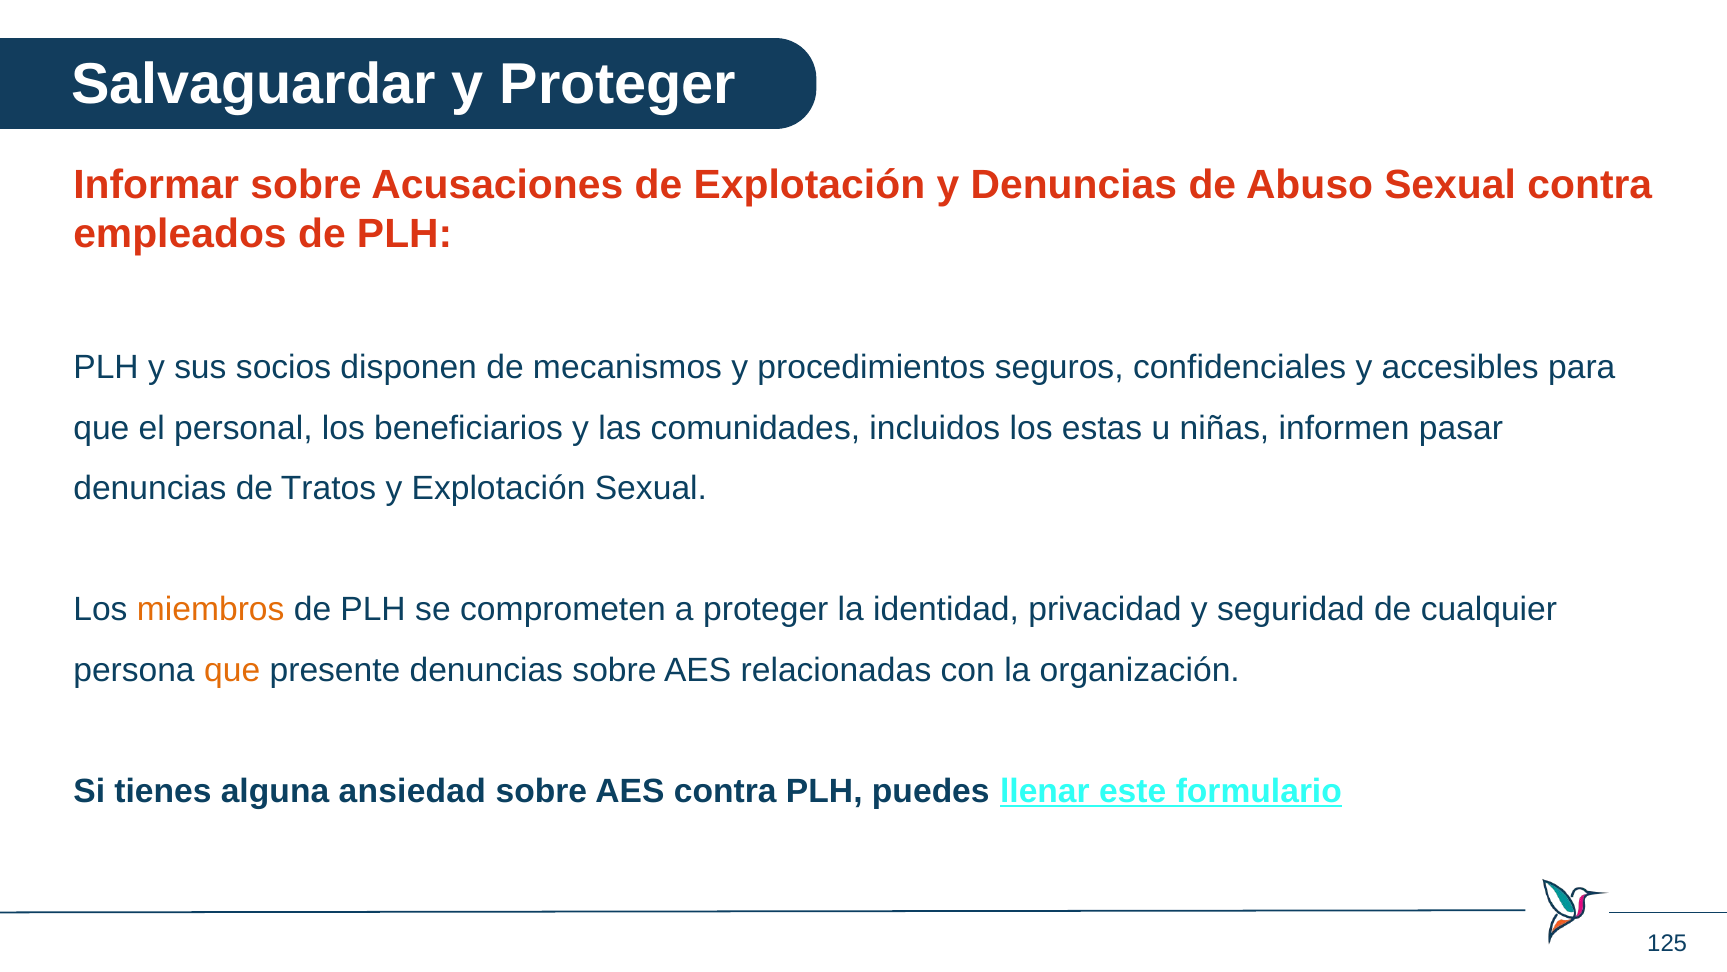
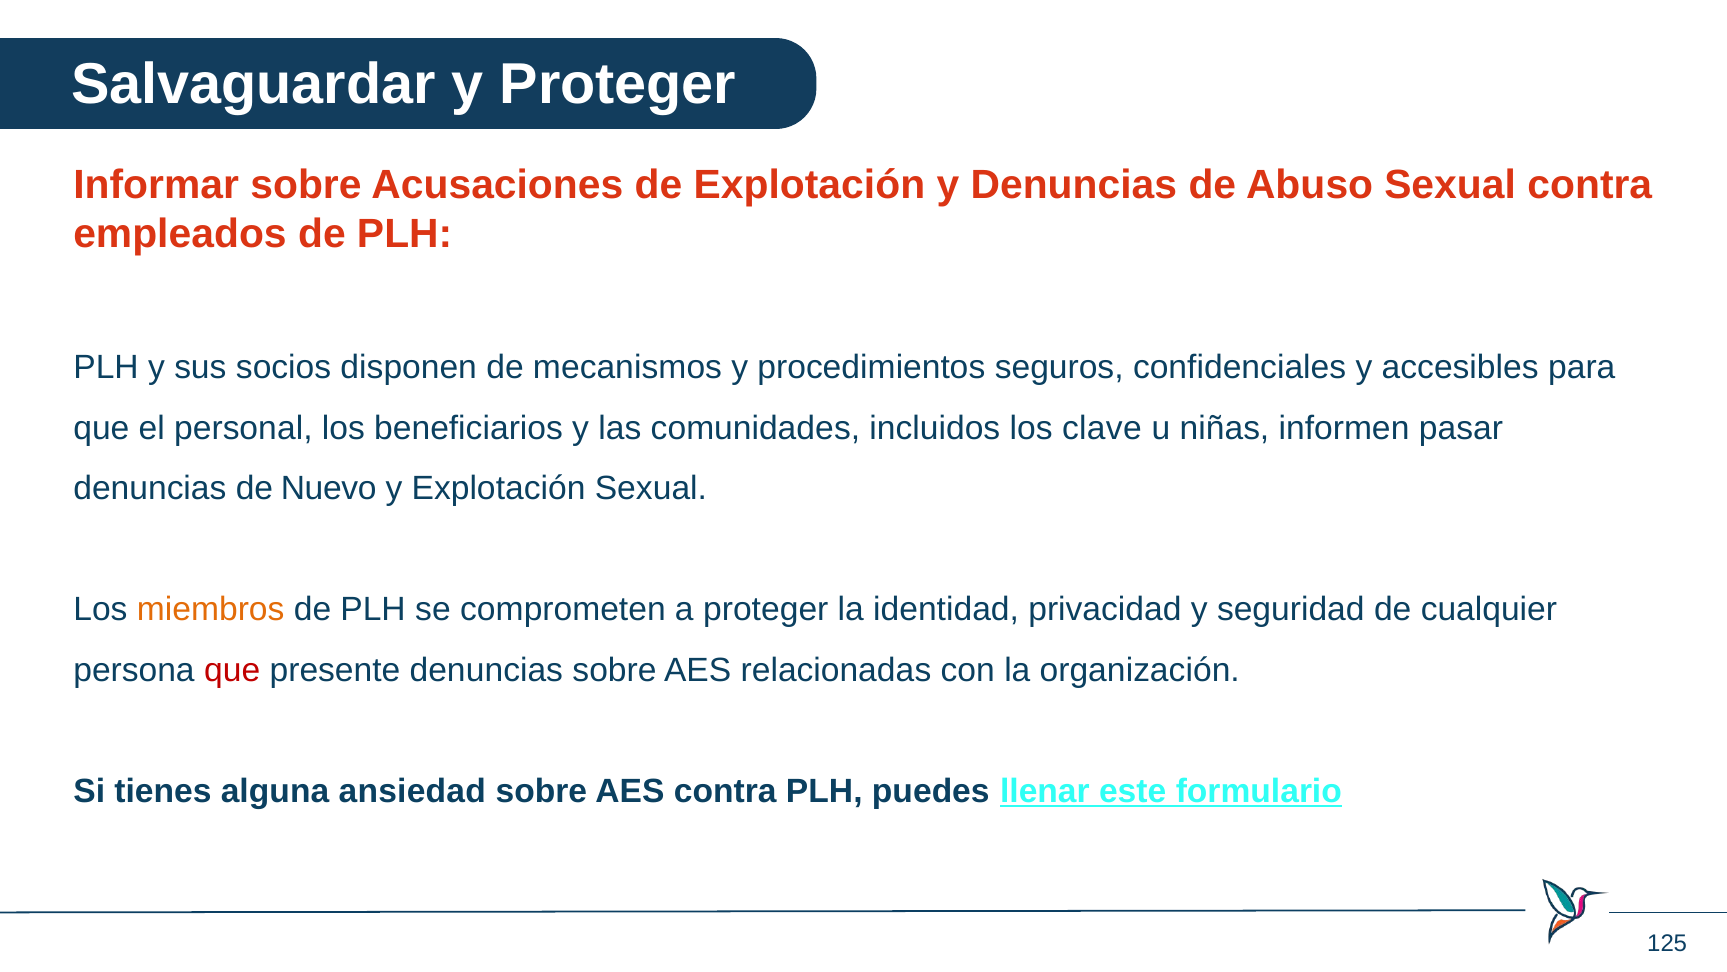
estas: estas -> clave (1102, 428)
Tratos: Tratos -> Nuevo (329, 488)
que colour: orange -> red (232, 670)
